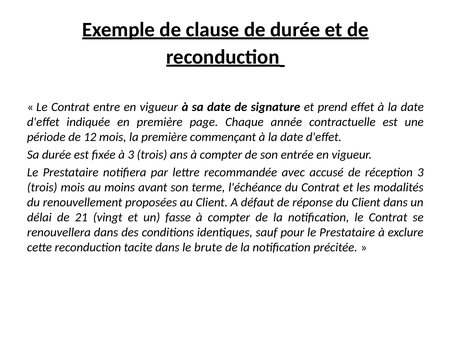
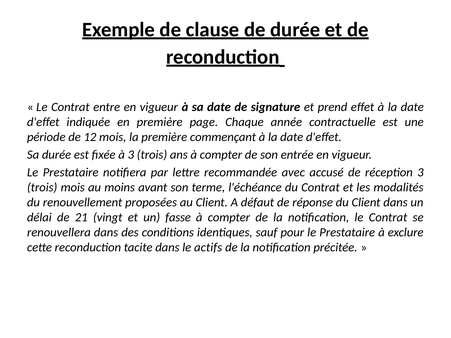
brute: brute -> actifs (208, 248)
